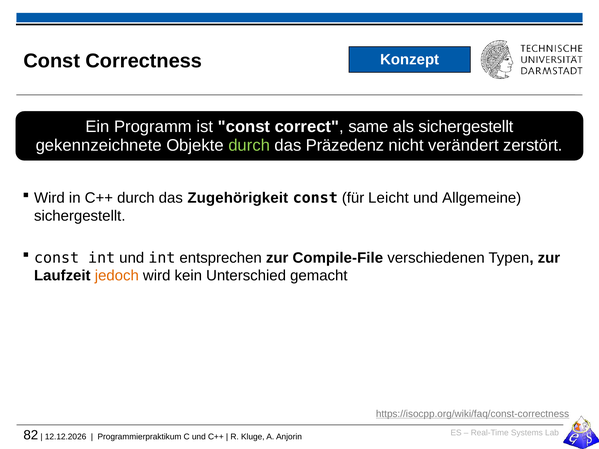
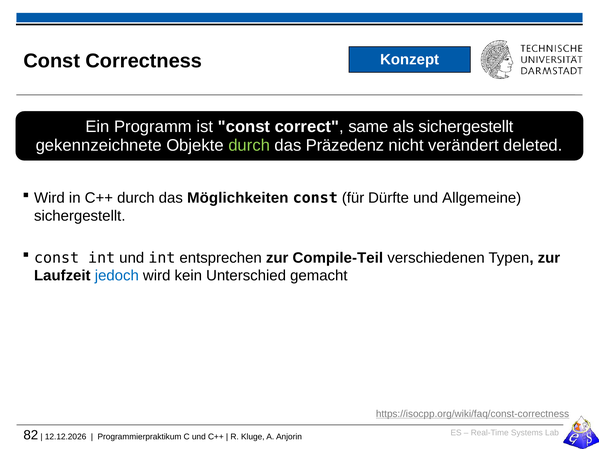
zerstört: zerstört -> deleted (533, 145)
Zugehörigkeit: Zugehörigkeit -> Möglichkeiten (238, 198)
Leicht: Leicht -> Dürfte (389, 198)
Compile-File: Compile-File -> Compile-Teil (338, 258)
jedoch colour: orange -> blue (117, 276)
